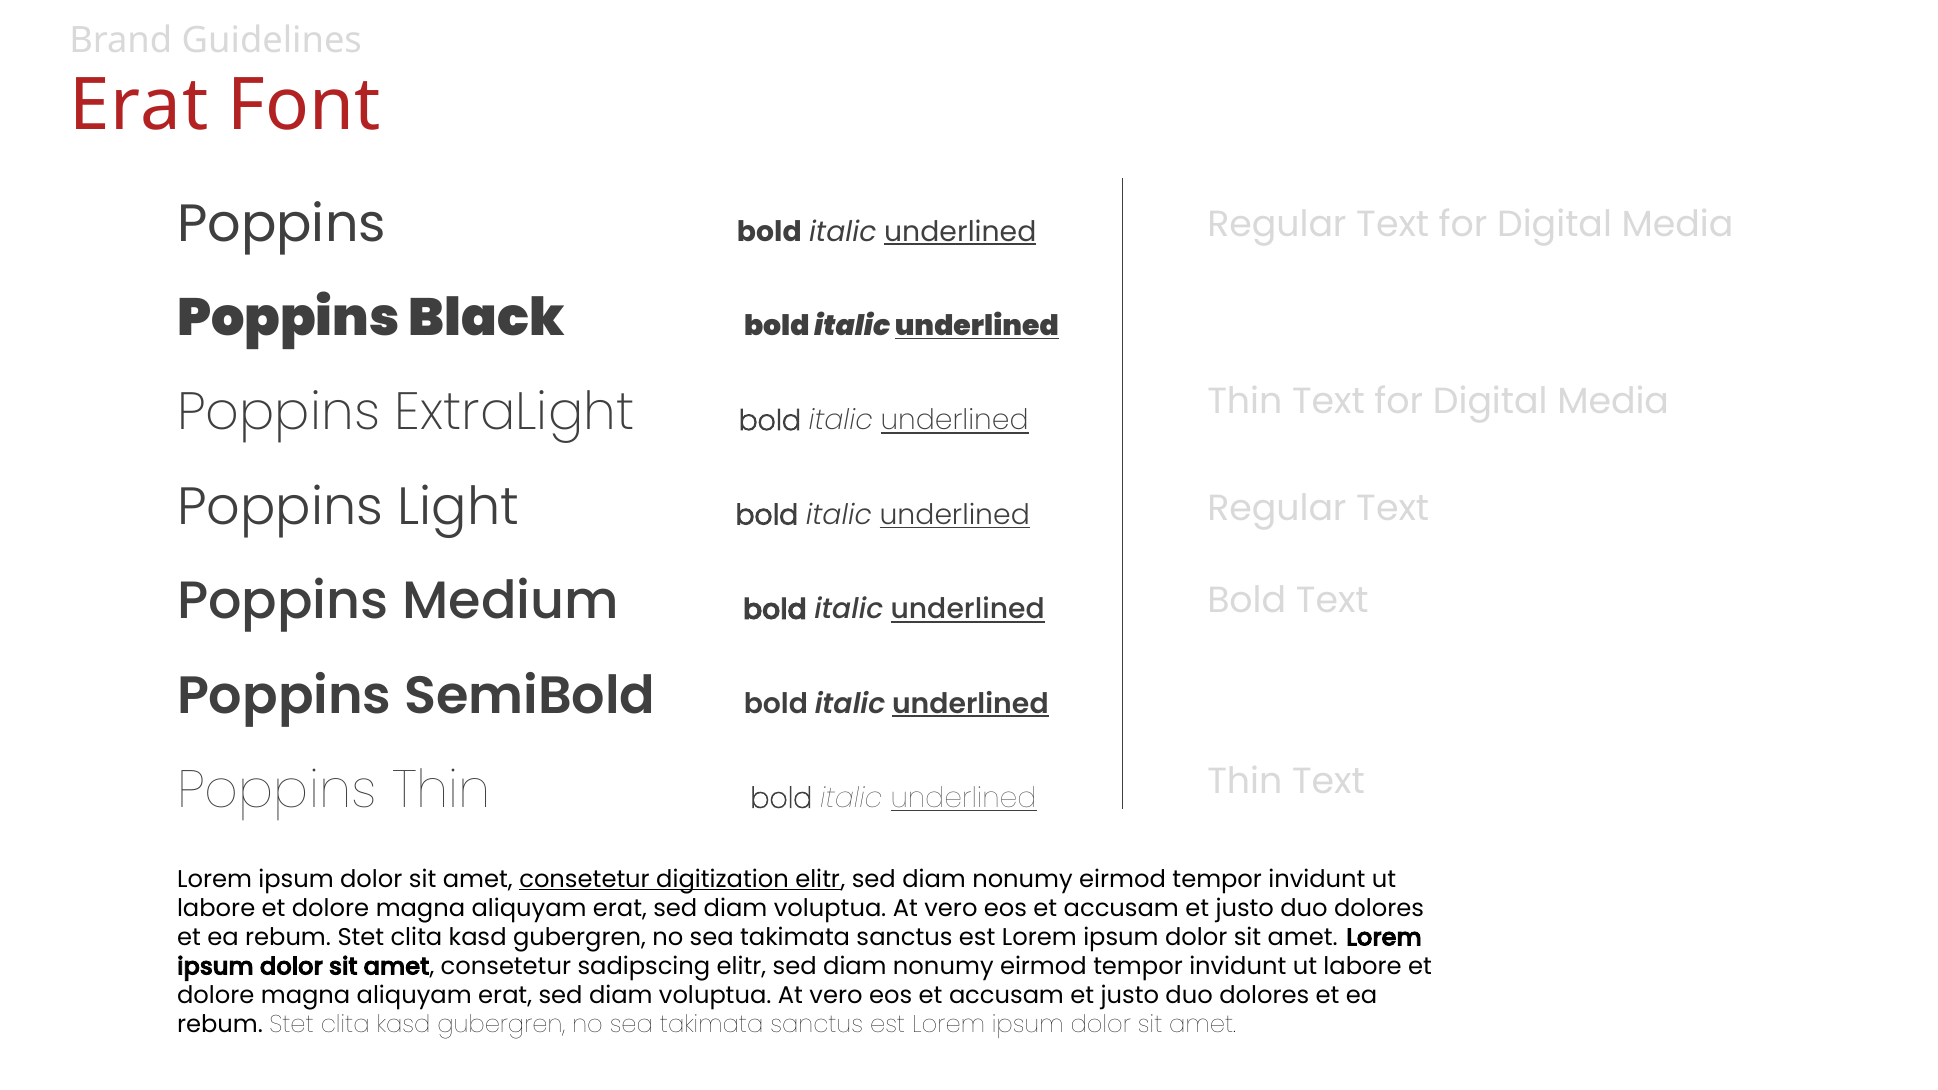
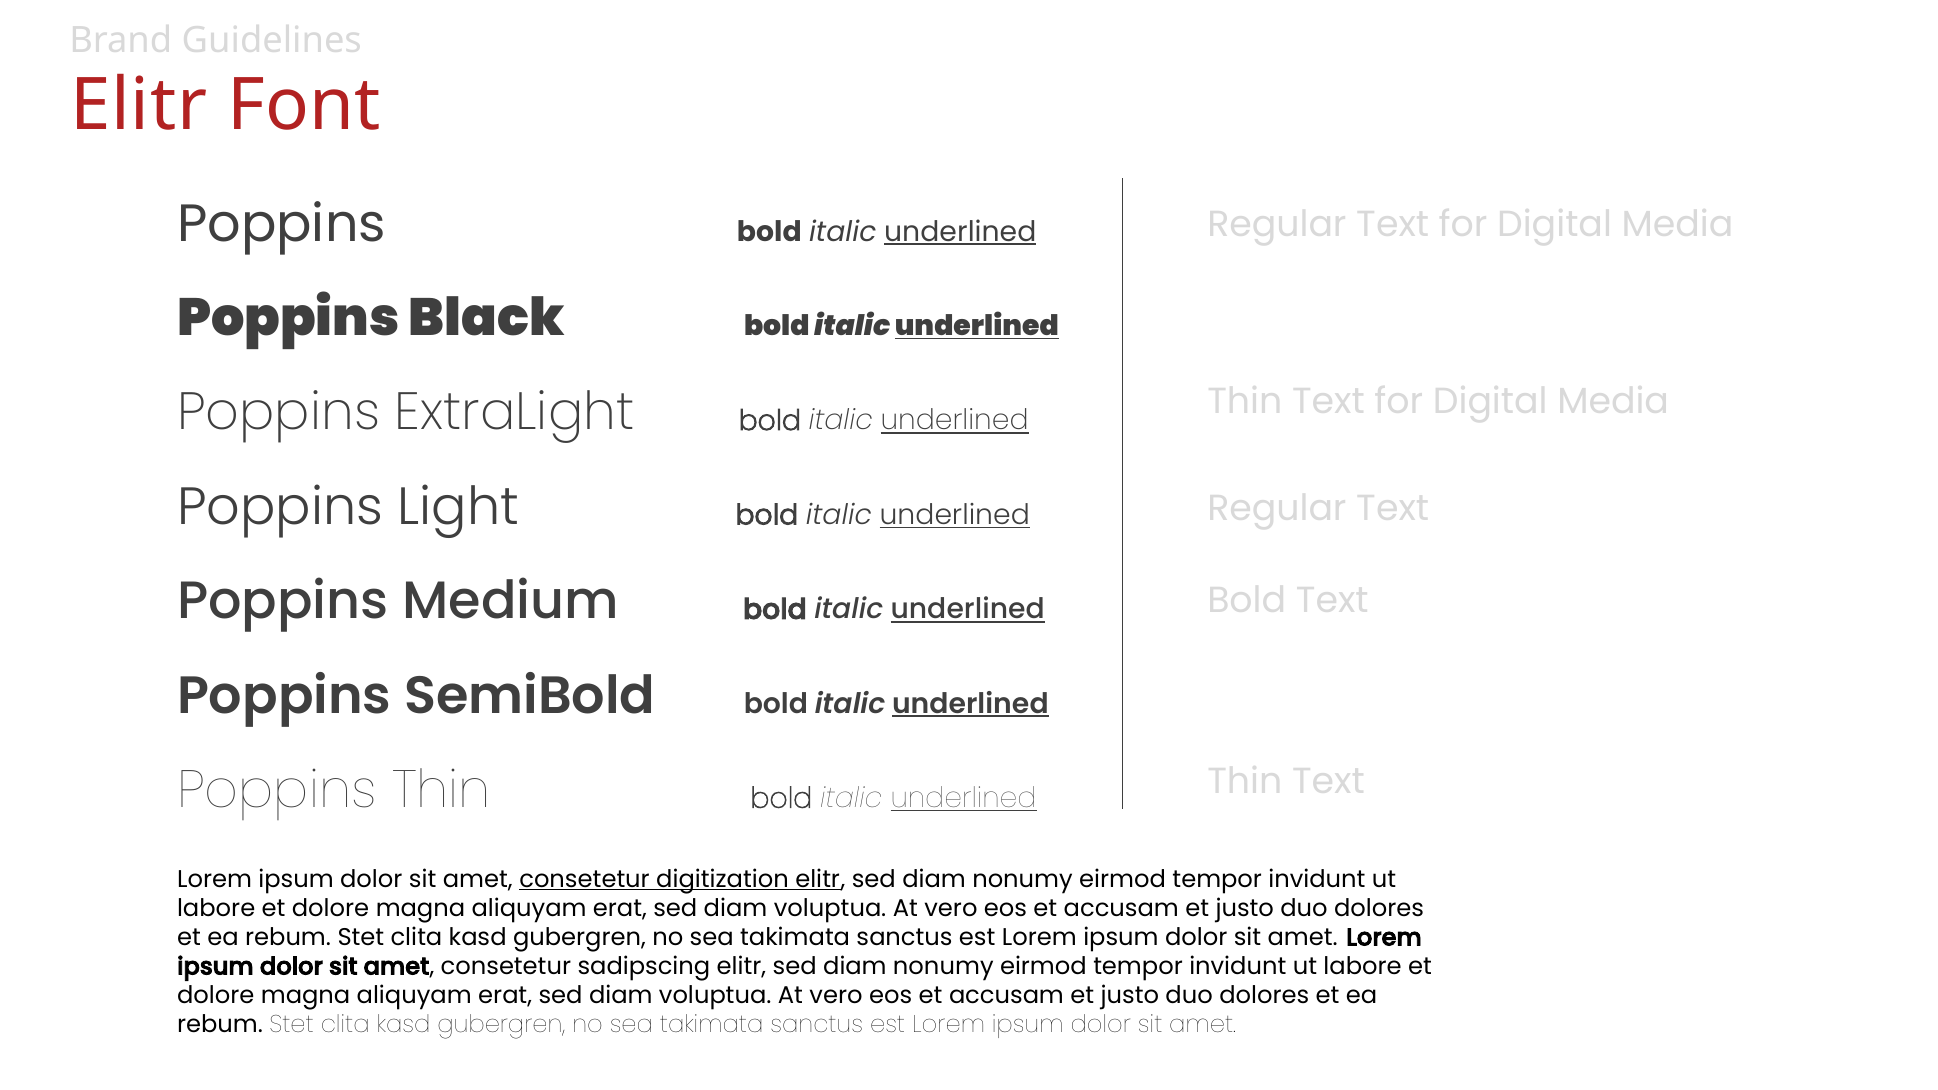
Erat: Erat -> Elitr (139, 105)
